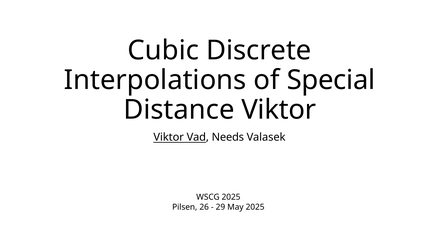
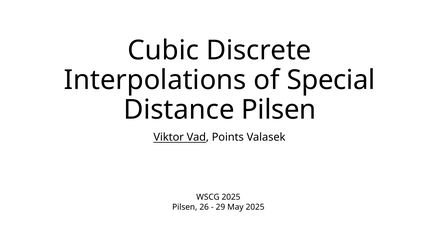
Distance Viktor: Viktor -> Pilsen (279, 110)
Needs: Needs -> Points (228, 137)
